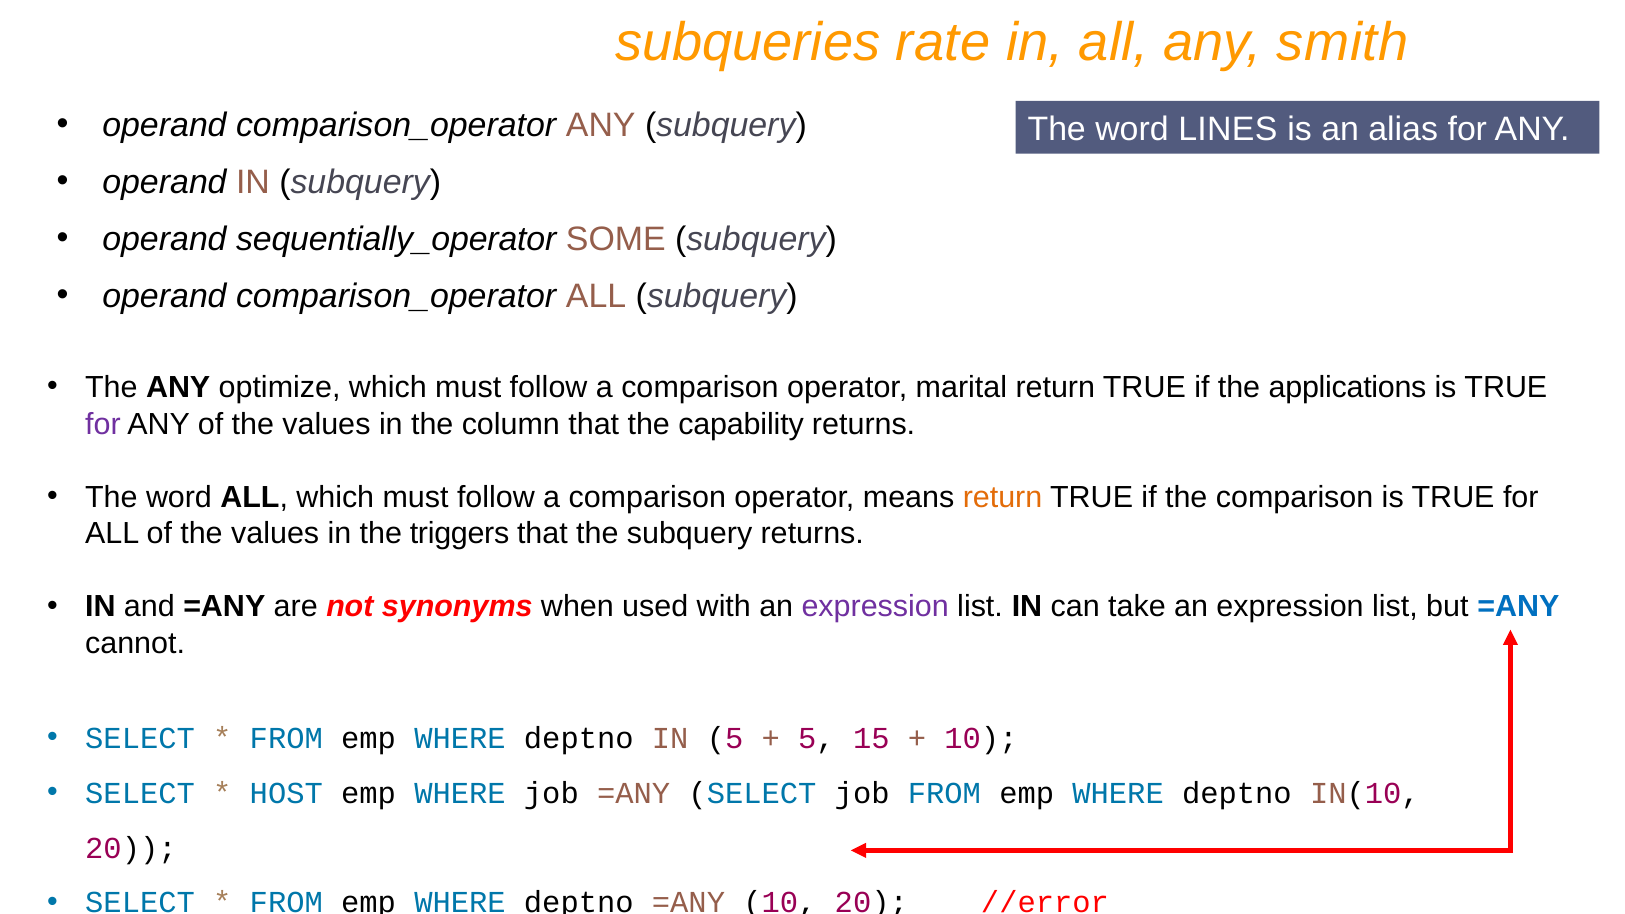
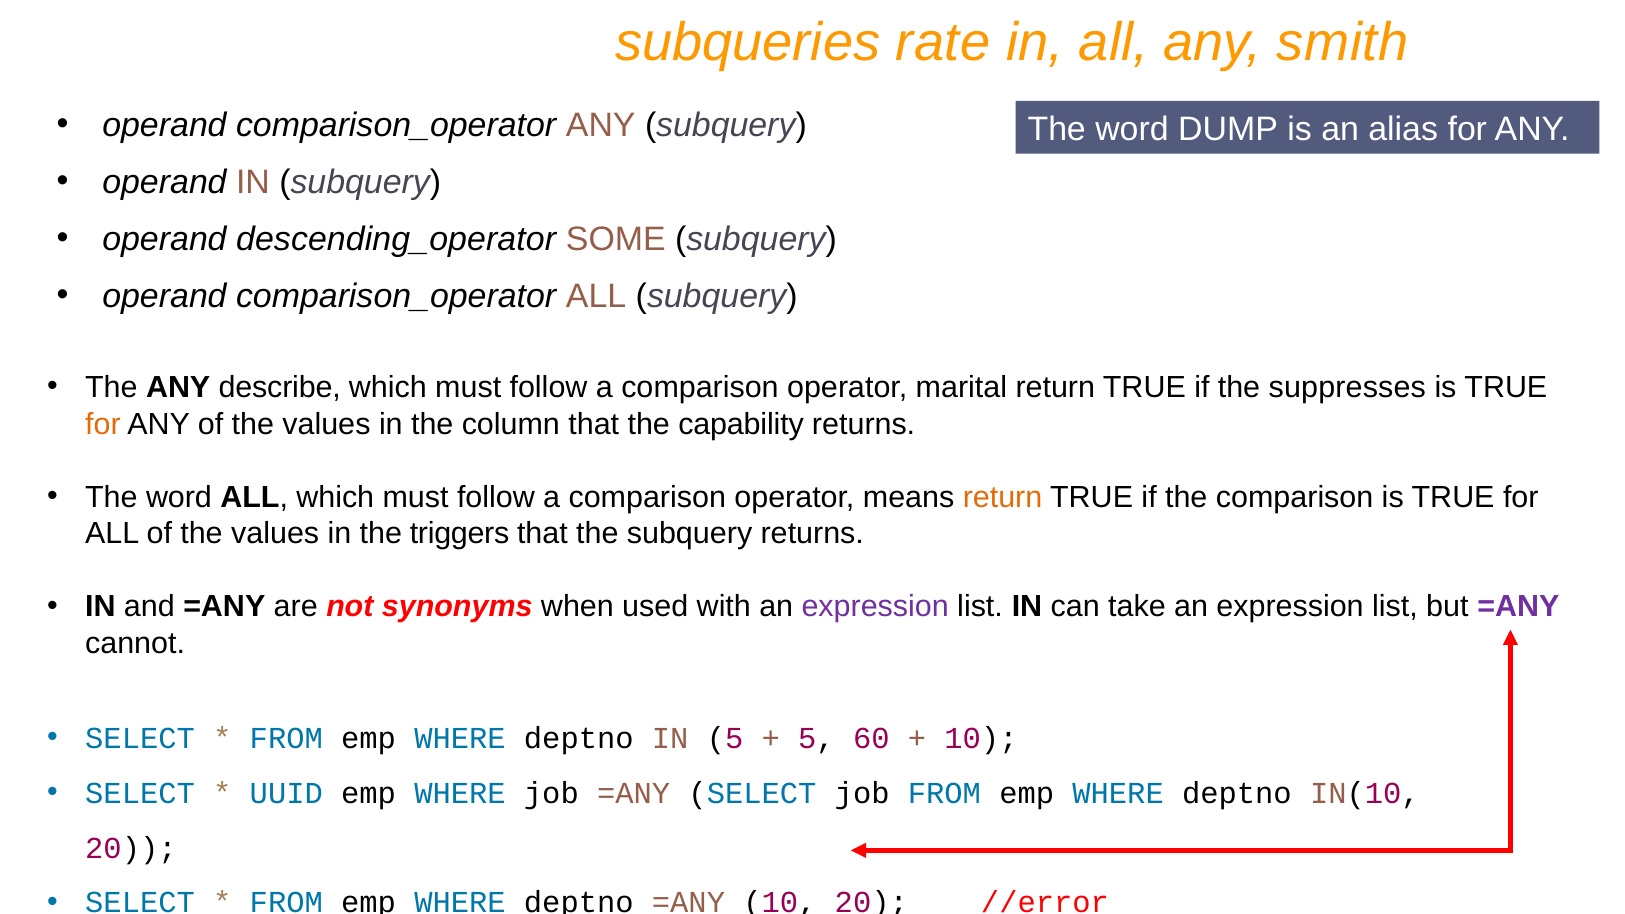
LINES: LINES -> DUMP (1228, 130)
sequentially_operator: sequentially_operator -> descending_operator (396, 239)
optimize: optimize -> describe (280, 387)
applications: applications -> suppresses (1347, 387)
for colour: purple -> orange (103, 424)
=ANY colour: blue -> purple (1518, 607)
15: 15 -> 60 (871, 738)
HOST: HOST -> UUID (286, 793)
